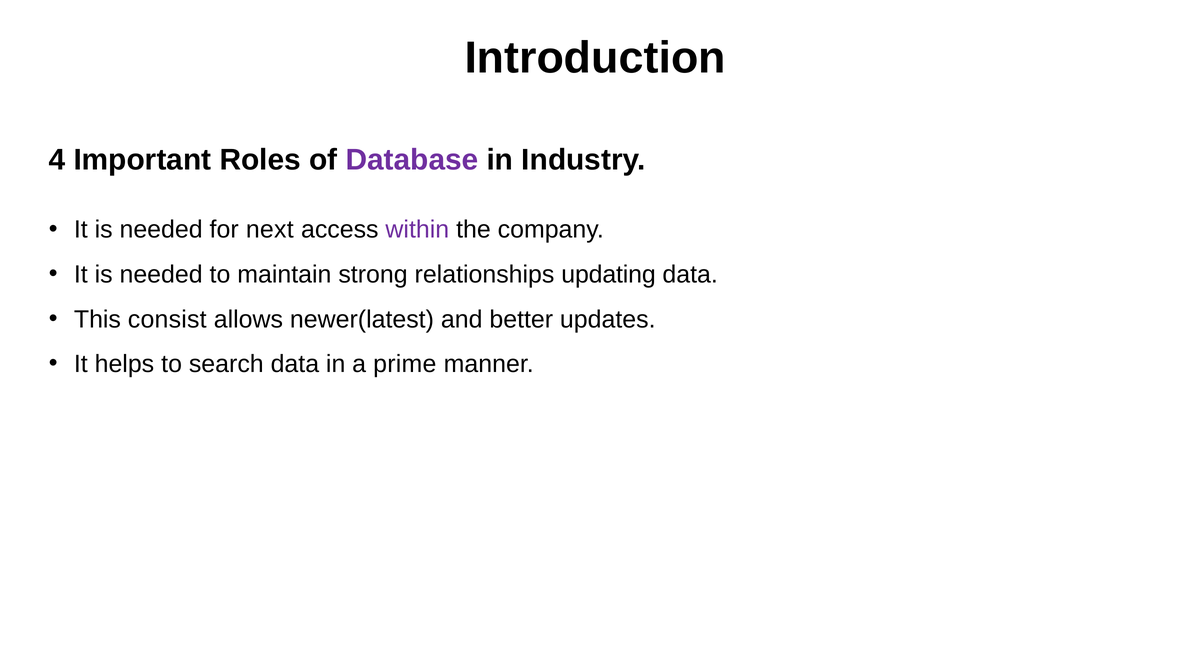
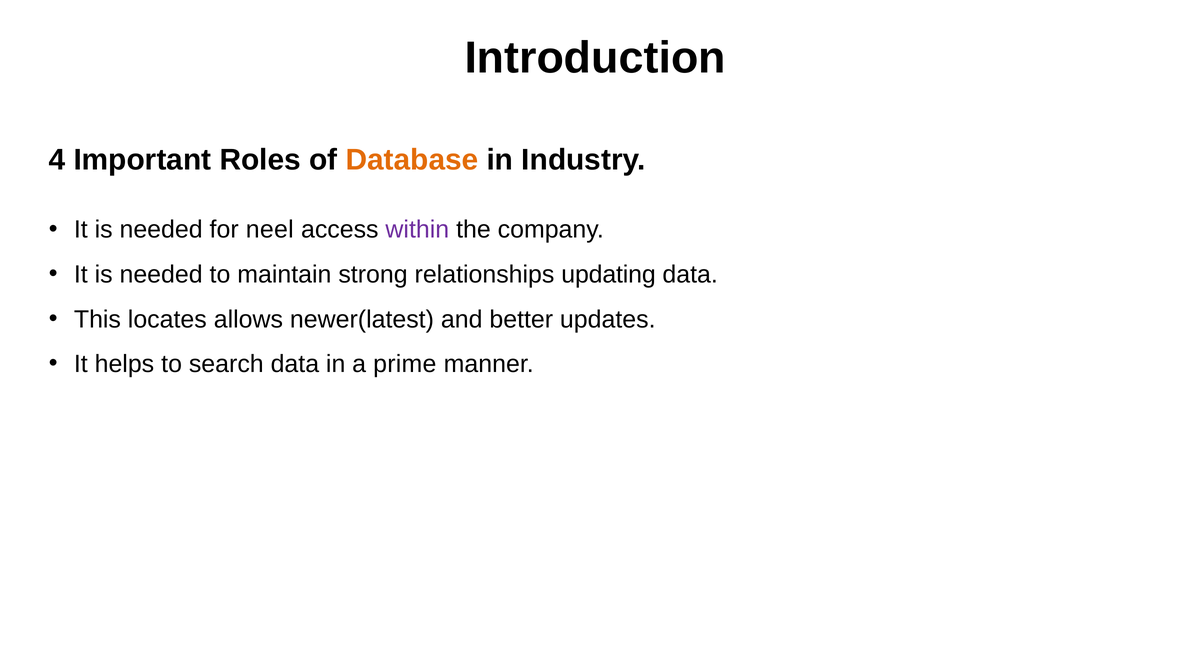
Database colour: purple -> orange (412, 160)
next: next -> neel (270, 230)
consist: consist -> locates (167, 319)
